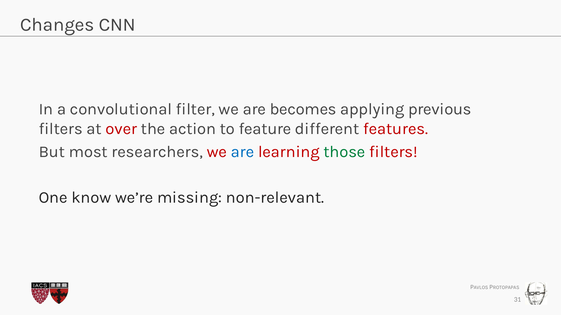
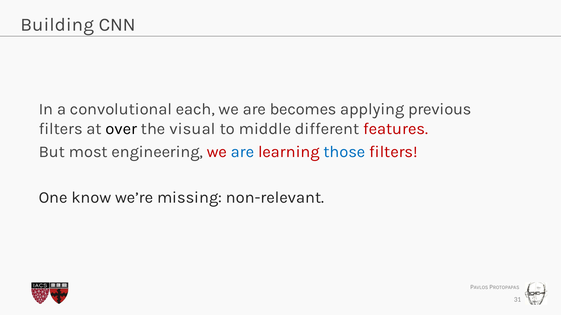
Changes: Changes -> Building (57, 25)
filter: filter -> each (195, 109)
over colour: red -> black (121, 129)
action: action -> visual (192, 129)
feature: feature -> middle (265, 129)
researchers: researchers -> engineering (157, 152)
those colour: green -> blue (344, 152)
